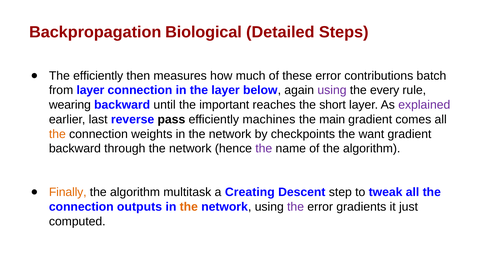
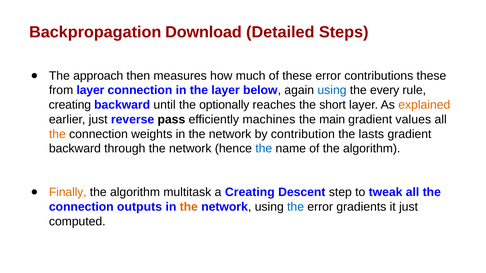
Biological: Biological -> Download (203, 32)
The efficiently: efficiently -> approach (98, 76)
contributions batch: batch -> these (431, 76)
using colour: purple -> blue (332, 90)
wearing: wearing -> creating (70, 105)
important: important -> optionally (224, 105)
explained colour: purple -> orange (424, 105)
earlier last: last -> just (98, 120)
comes: comes -> values (413, 120)
checkpoints: checkpoints -> contribution (303, 134)
want: want -> lasts (371, 134)
the colour: purple -> blue (264, 149)
the colour: purple -> blue (296, 207)
